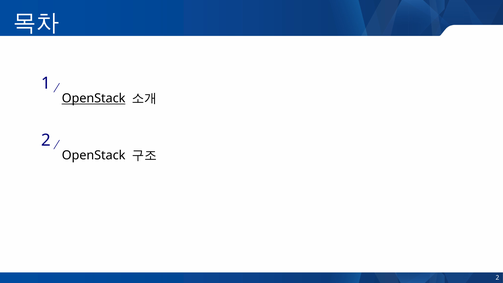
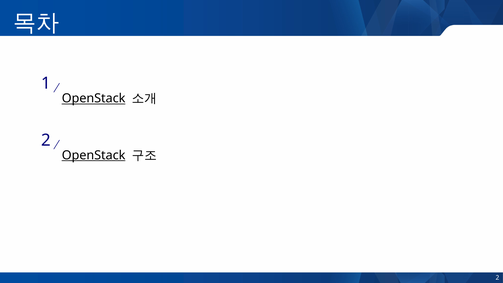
OpenStack underline: none -> present (94, 155)
